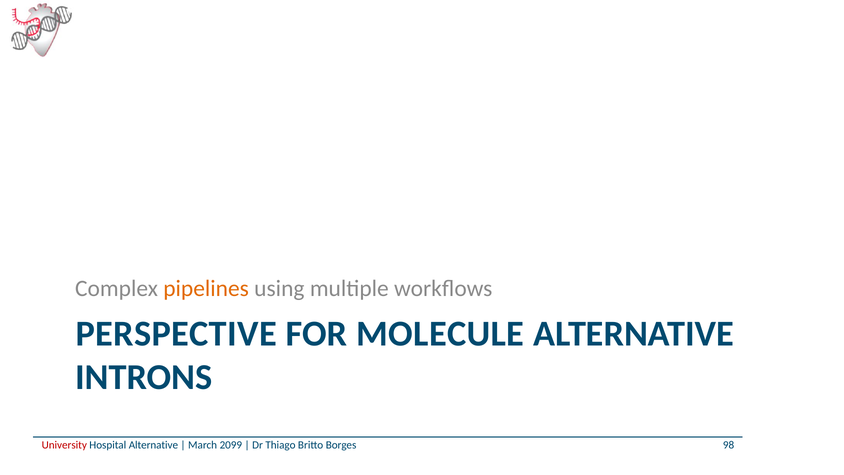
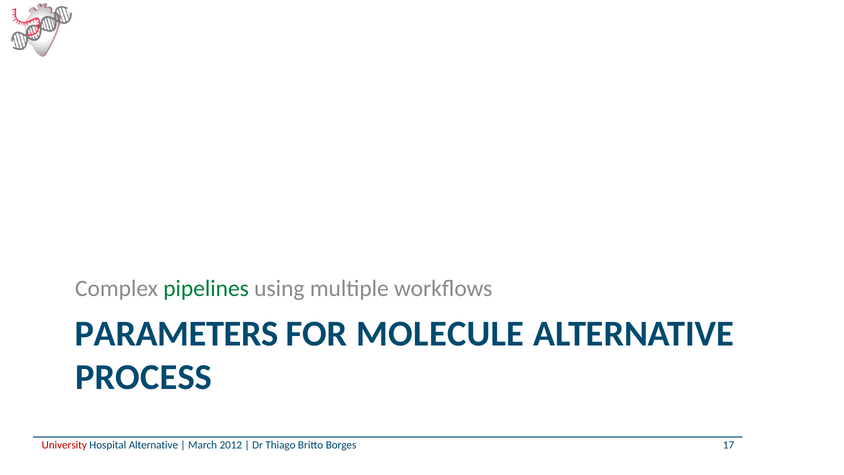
pipelines colour: orange -> green (206, 288)
PERSPECTIVE: PERSPECTIVE -> PARAMETERS (177, 334)
INTRONS: INTRONS -> PROCESS (144, 377)
2099: 2099 -> 2012 (231, 445)
98: 98 -> 17 (729, 445)
